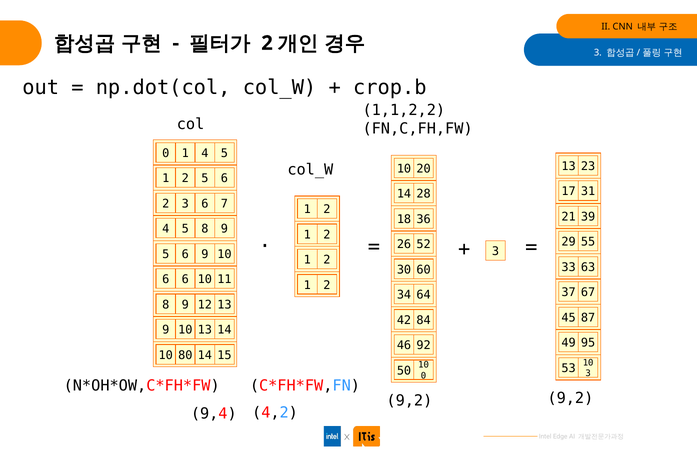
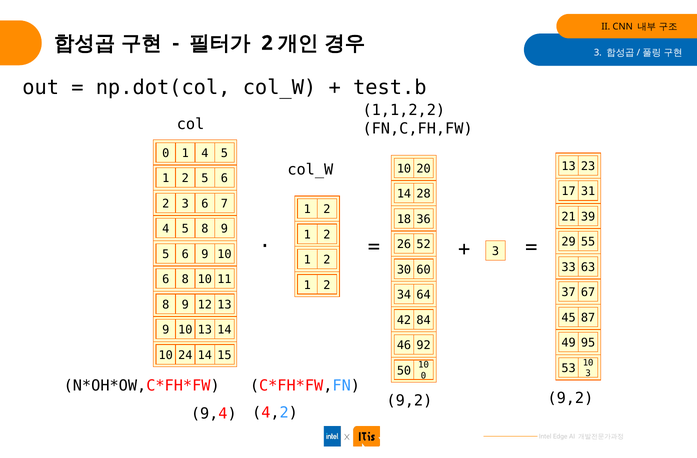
crop.b: crop.b -> test.b (390, 88)
6 6: 6 -> 8 (185, 279)
80: 80 -> 24 (185, 355)
